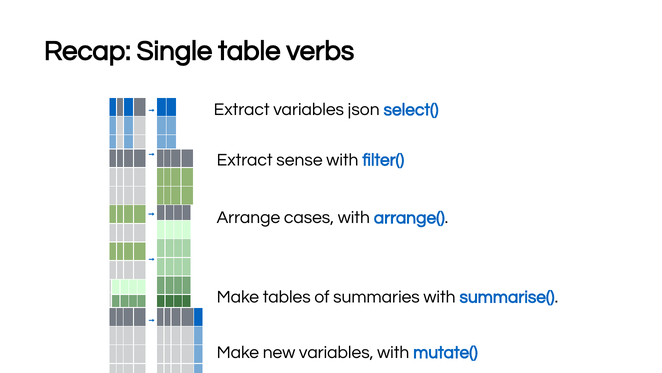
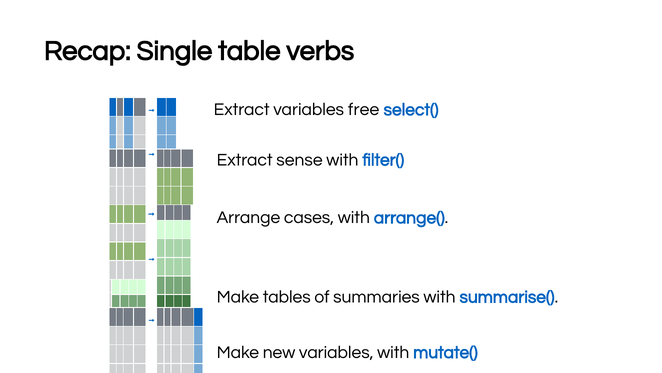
json: json -> free (364, 109)
